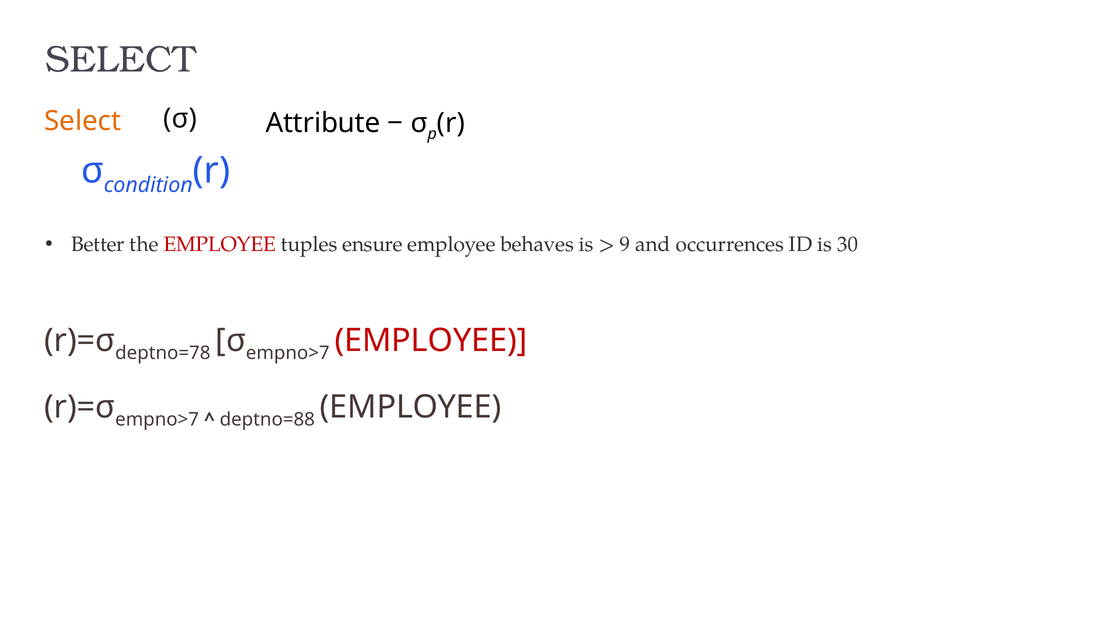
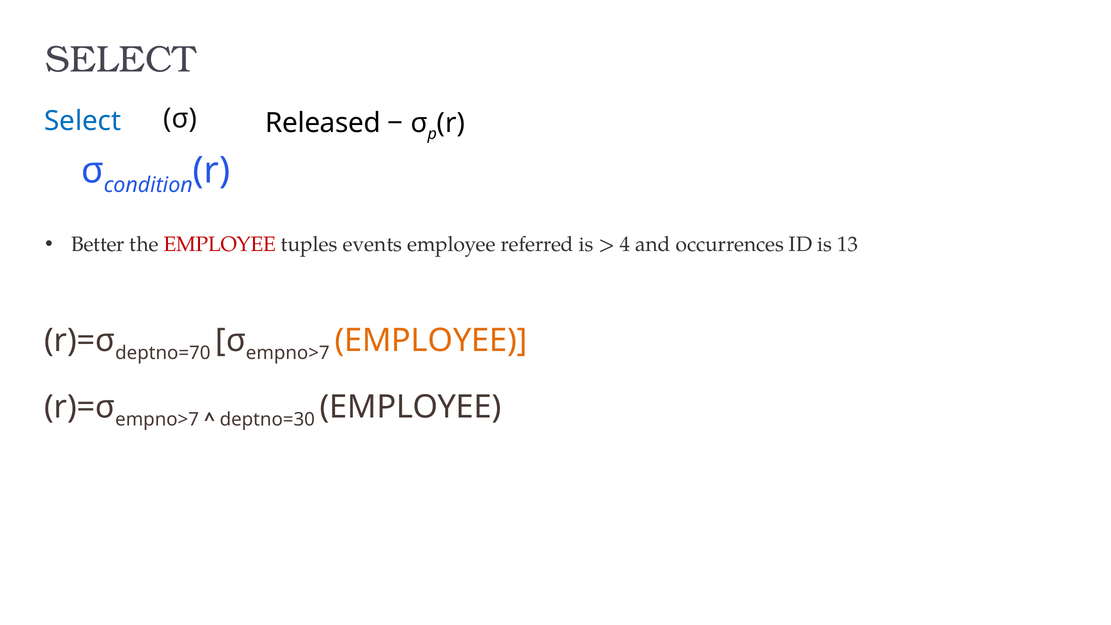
Select colour: orange -> blue (83, 121)
Attribute: Attribute -> Released (323, 123)
ensure: ensure -> events (372, 244)
behaves: behaves -> referred (537, 244)
9: 9 -> 4 (625, 244)
30: 30 -> 13 (848, 244)
deptno=78: deptno=78 -> deptno=70 (163, 353)
EMPLOYEE colour: red -> orange (431, 341)
deptno=88: deptno=88 -> deptno=30 (267, 419)
